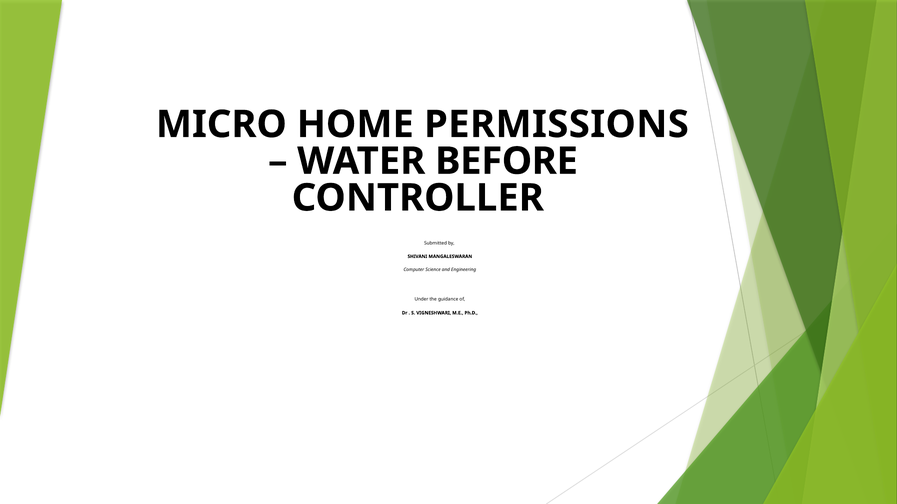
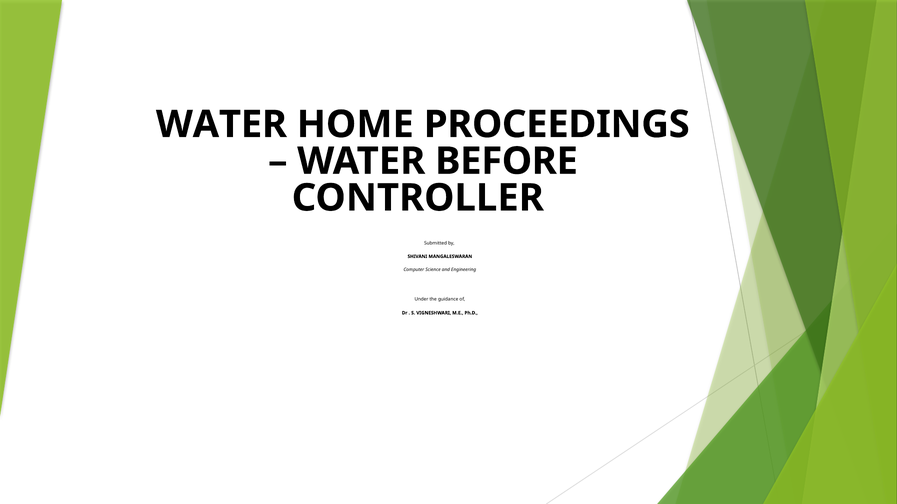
MICRO: MICRO -> WATER (221, 125)
PERMISSIONS: PERMISSIONS -> PROCEEDINGS (557, 125)
